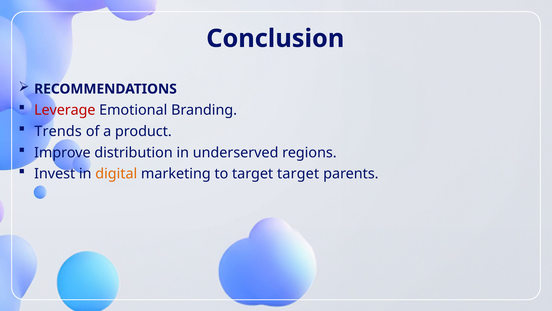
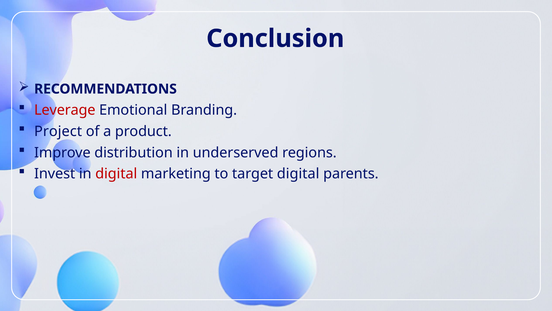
Trends: Trends -> Project (58, 131)
digital colour: orange -> red (116, 174)
target target: target -> digital (298, 174)
